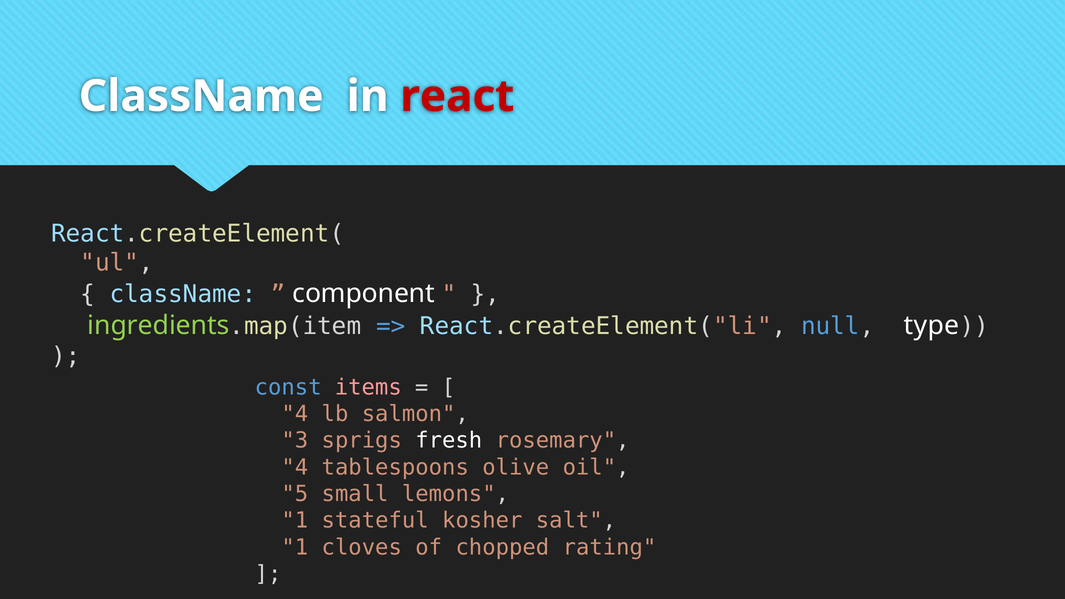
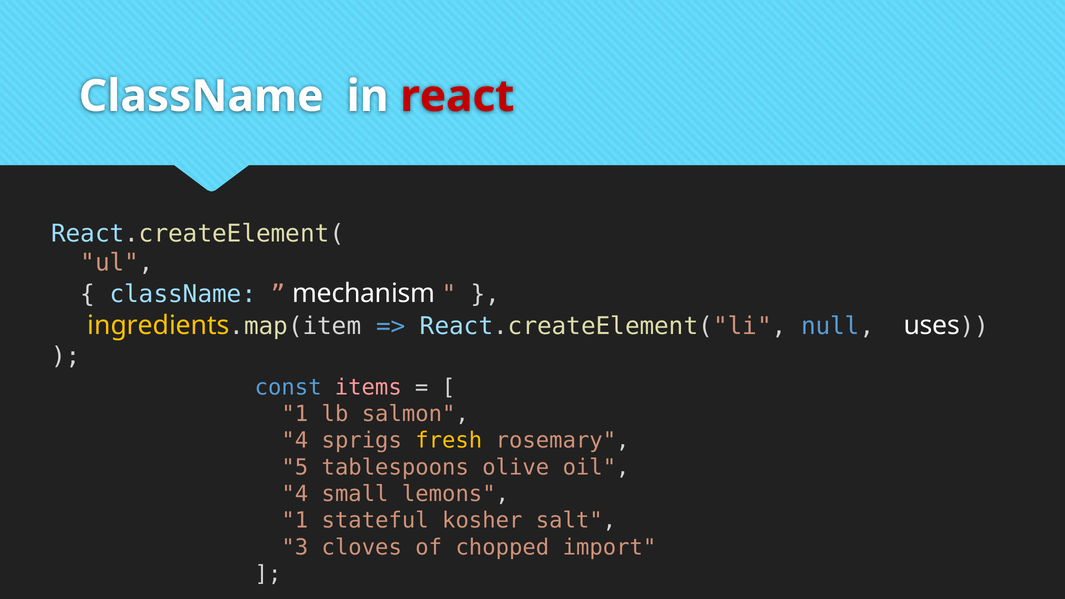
component: component -> mechanism (364, 294)
ingredients colour: light green -> yellow (158, 326)
type: type -> uses (932, 326)
4: 4 -> 1 (295, 414)
3: 3 -> 4 (295, 441)
fresh colour: white -> yellow (449, 441)
4: 4 -> 5 (295, 467)
5: 5 -> 4 (295, 494)
1: 1 -> 3 (295, 547)
rating: rating -> import (609, 547)
